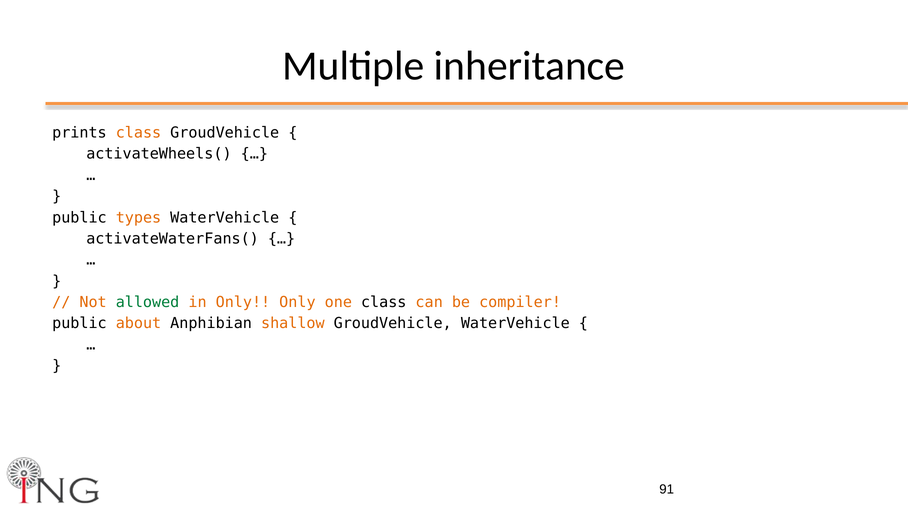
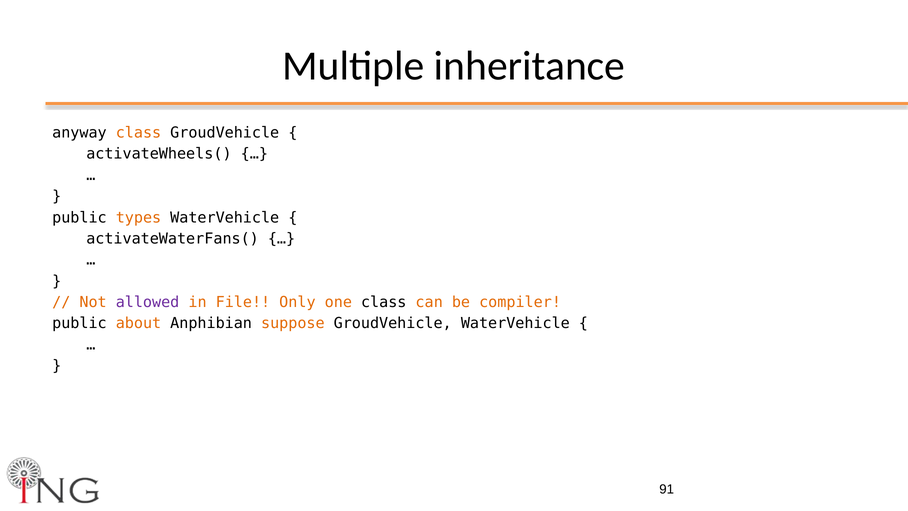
prints: prints -> anyway (79, 133)
allowed colour: green -> purple (148, 302)
in Only: Only -> File (243, 302)
shallow: shallow -> suppose (293, 323)
